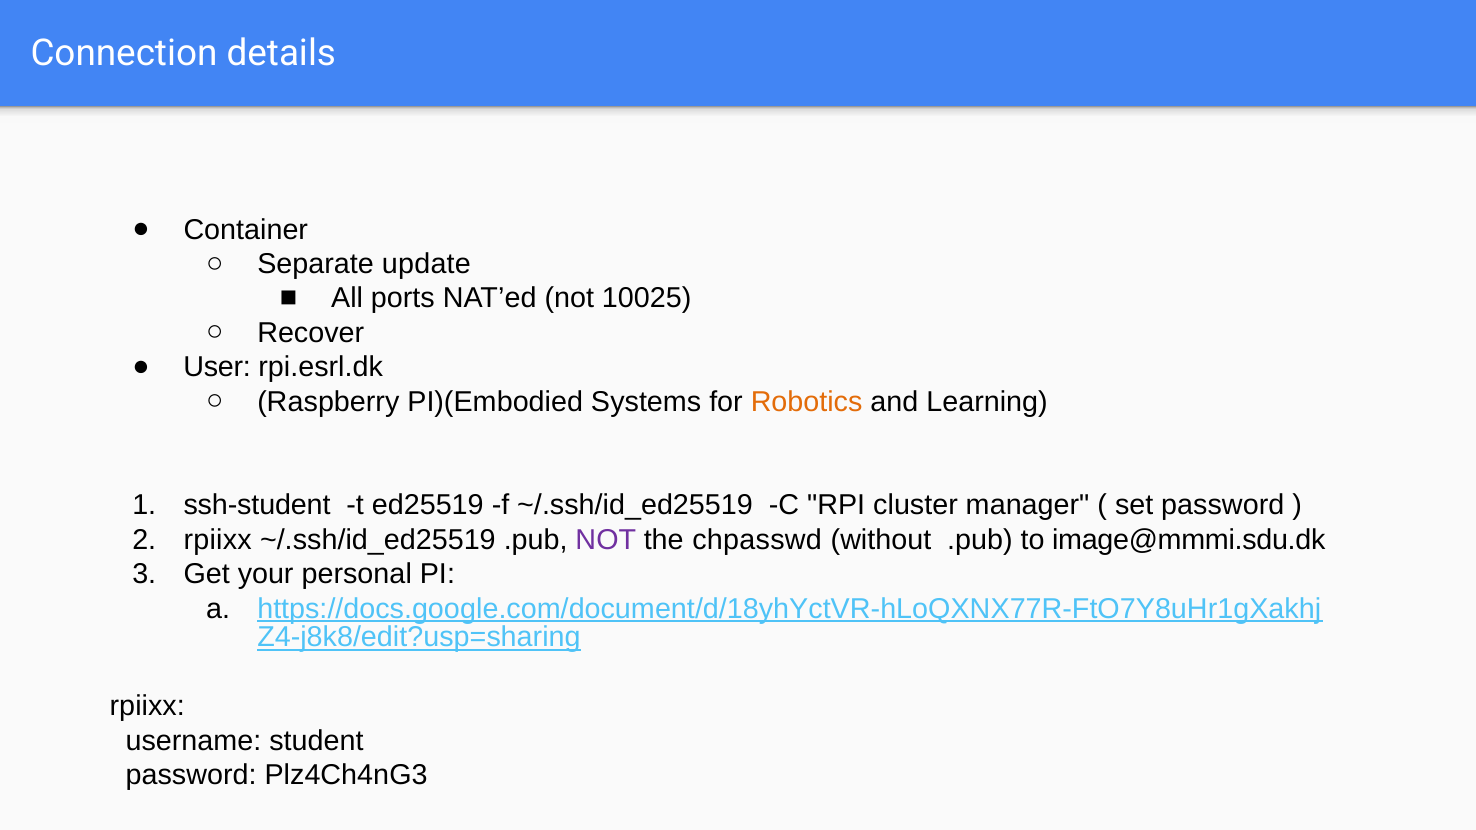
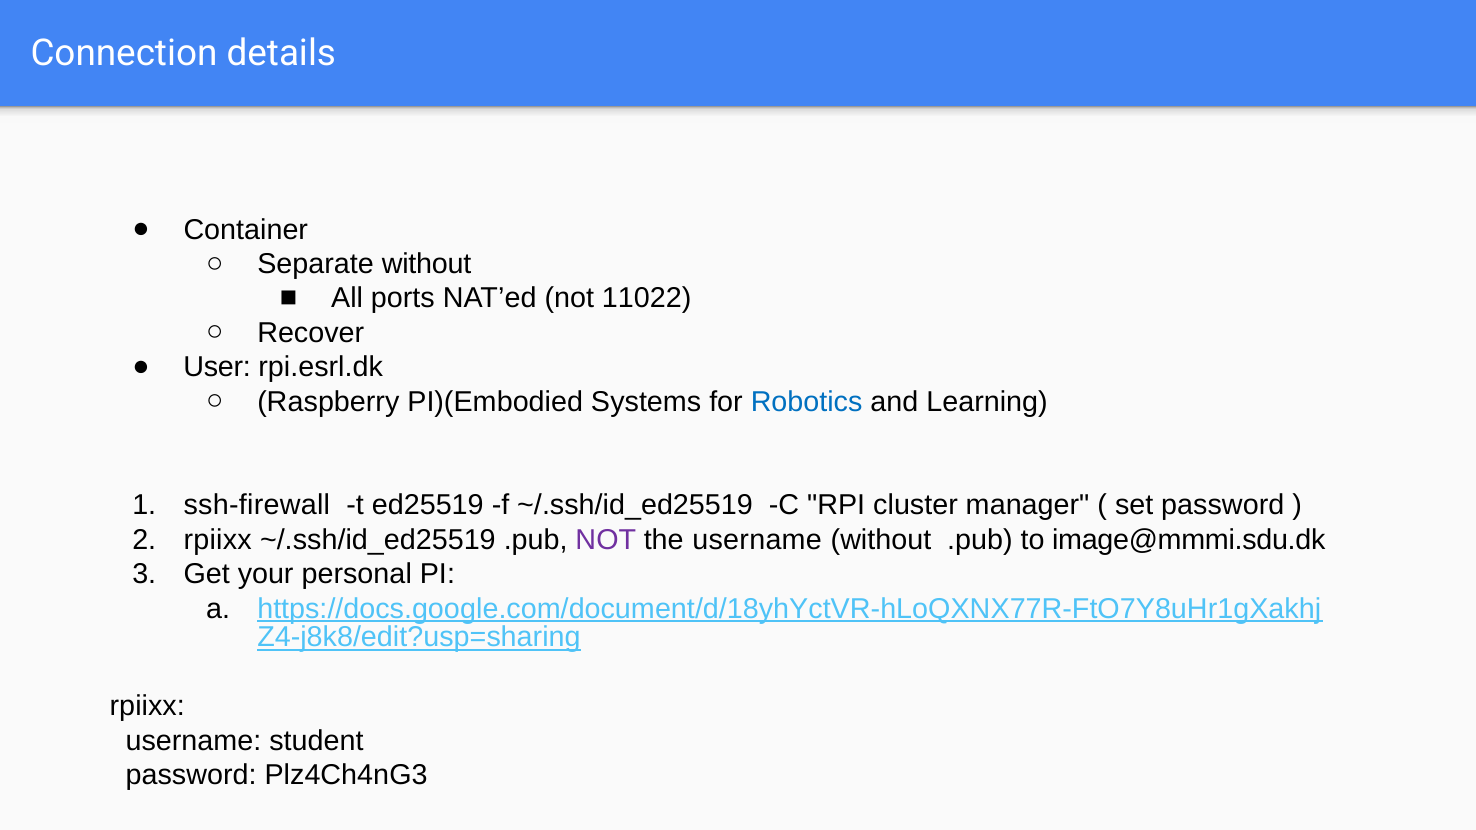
Separate update: update -> without (427, 264)
10025: 10025 -> 11022 (647, 299)
Robotics colour: orange -> blue (807, 402)
ssh-student: ssh-student -> ssh-firewall (257, 505)
the chpasswd: chpasswd -> username (757, 540)
